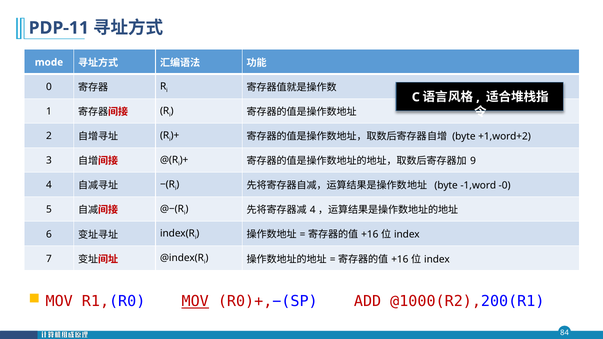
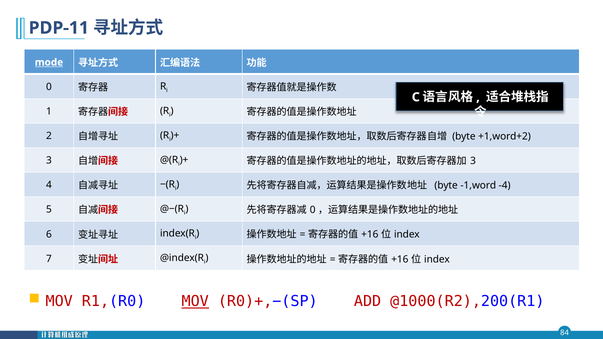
mode underline: none -> present (49, 62)
9: 9 -> 3 (473, 161)
-0: -0 -> -4 (505, 186)
4: 4 -> 0 (313, 210)
